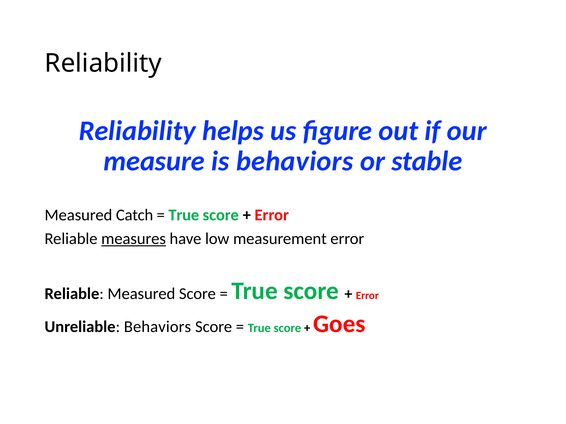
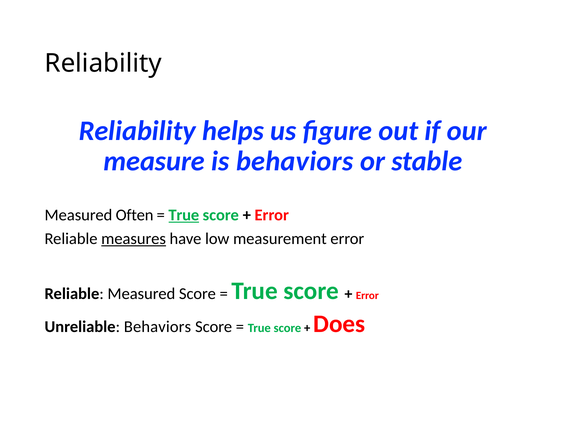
Catch: Catch -> Often (135, 215)
True underline: none -> present (184, 215)
Goes: Goes -> Does (339, 324)
